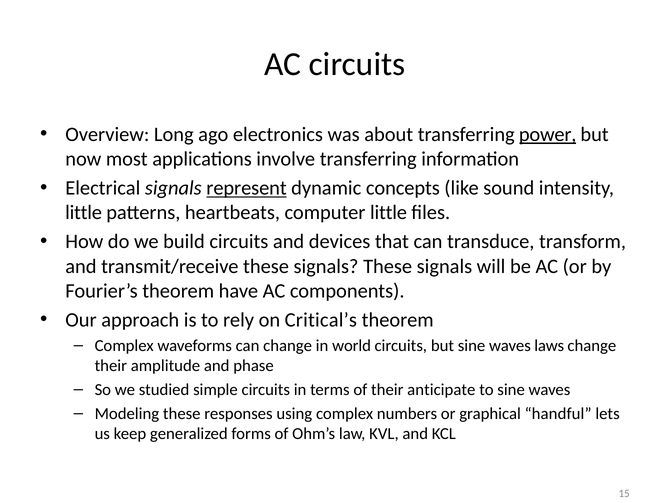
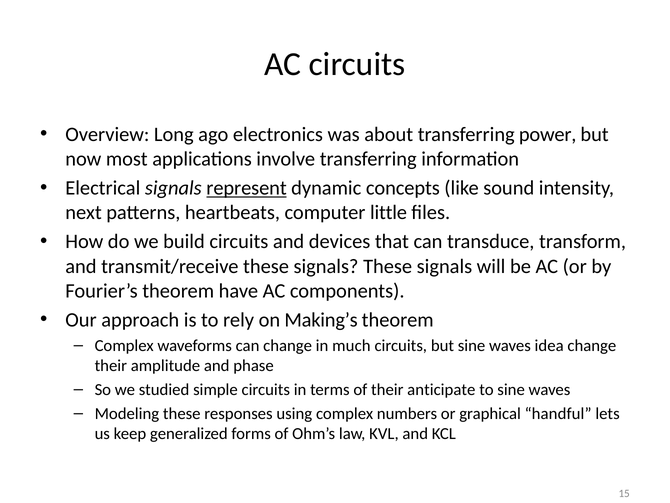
power underline: present -> none (548, 134)
little: little -> next (84, 212)
Critical’s: Critical’s -> Making’s (321, 320)
world: world -> much (351, 345)
laws: laws -> idea (549, 345)
